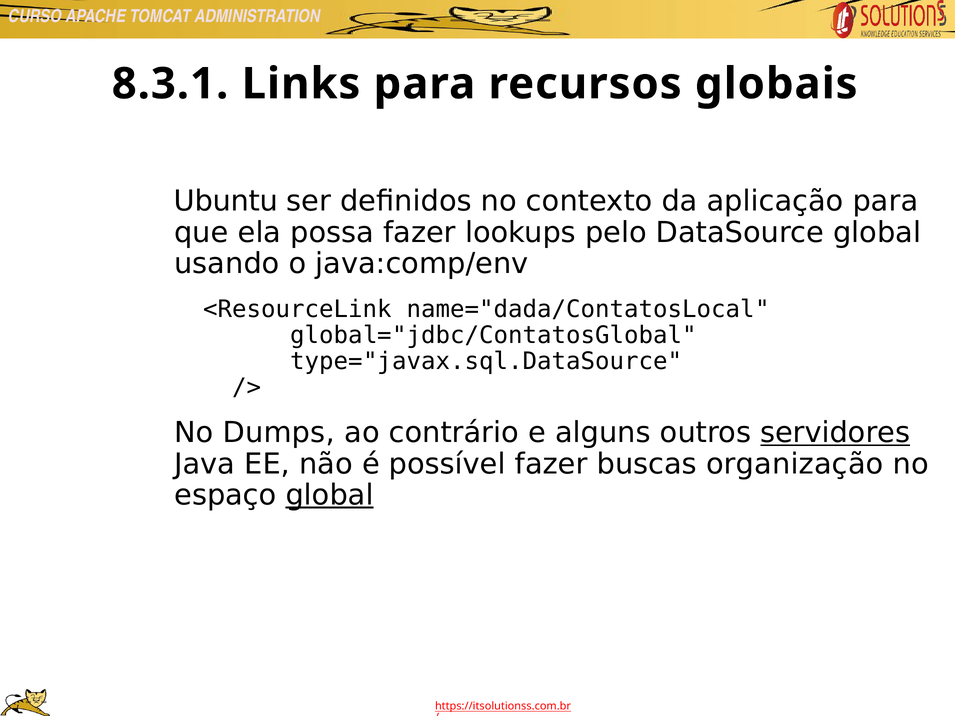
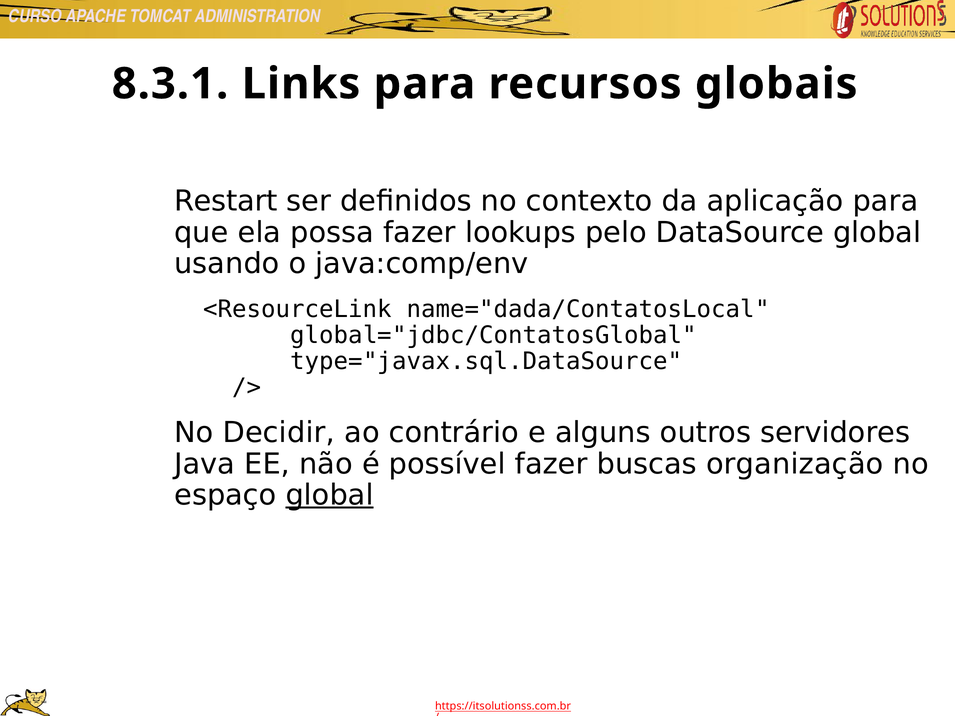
Ubuntu: Ubuntu -> Restart (226, 201)
Dumps: Dumps -> Decidir (279, 433)
servidores underline: present -> none (835, 433)
